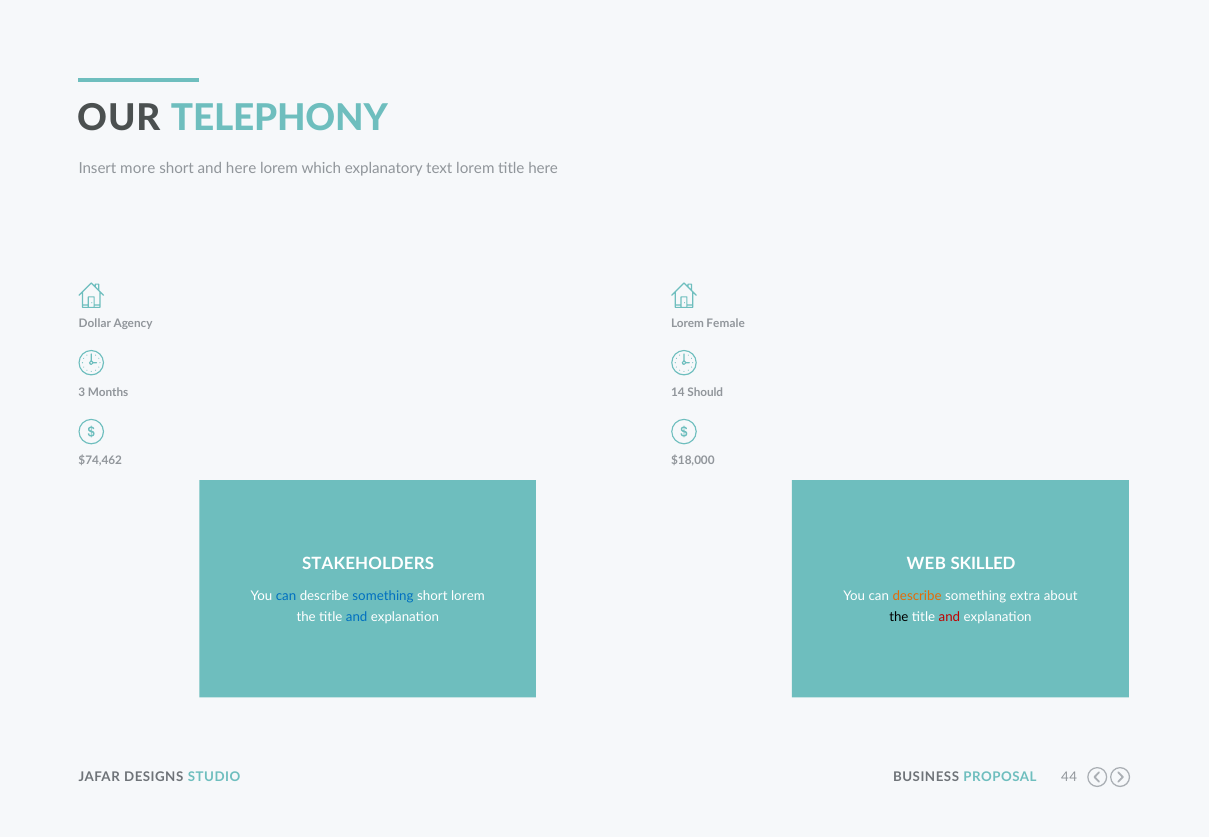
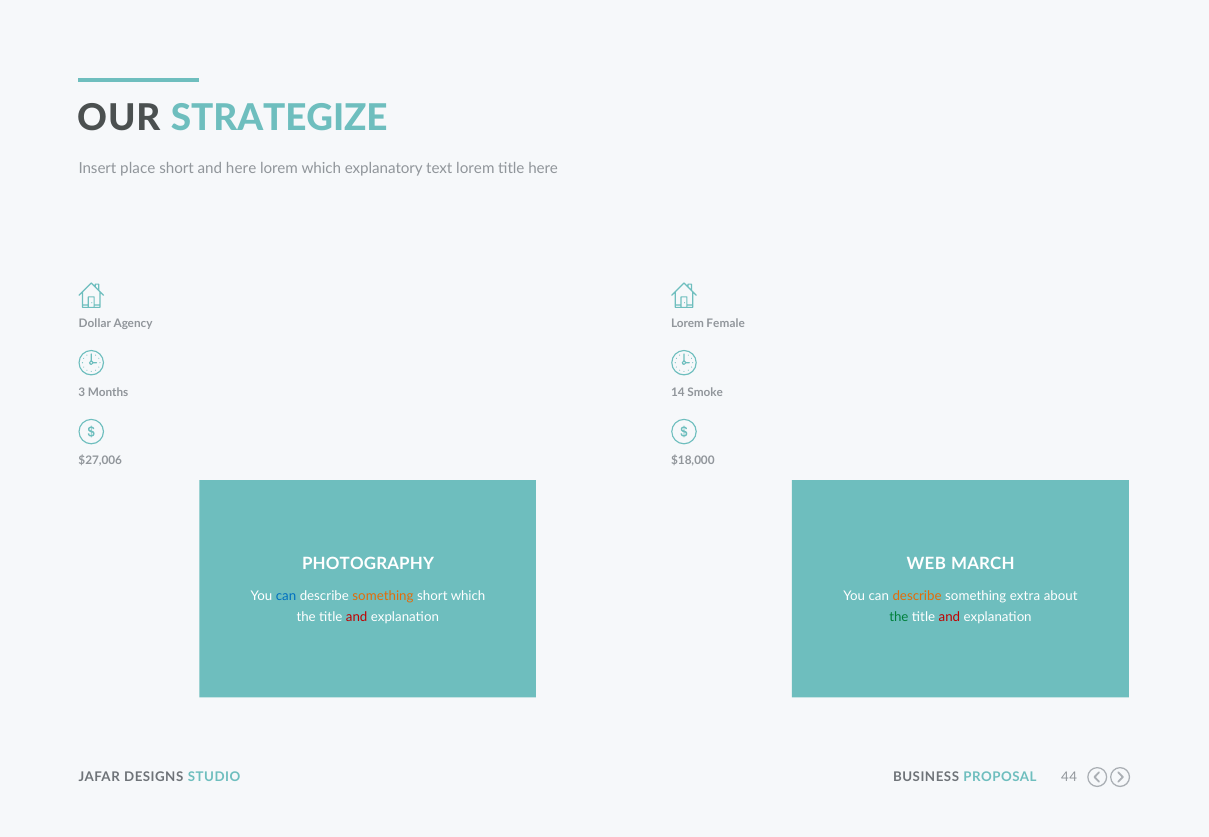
TELEPHONY: TELEPHONY -> STRATEGIZE (279, 118)
more: more -> place (138, 168)
Should: Should -> Smoke (705, 393)
$74,462: $74,462 -> $27,006 (100, 461)
STAKEHOLDERS: STAKEHOLDERS -> PHOTOGRAPHY (368, 564)
SKILLED: SKILLED -> MARCH (983, 564)
something colour: blue -> orange (383, 596)
short lorem: lorem -> which (468, 596)
and colour: blue -> red (357, 617)
the colour: black -> green (899, 617)
